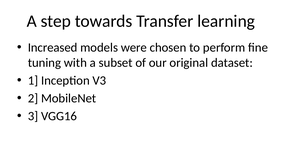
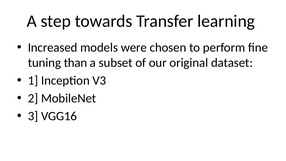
with: with -> than (75, 63)
